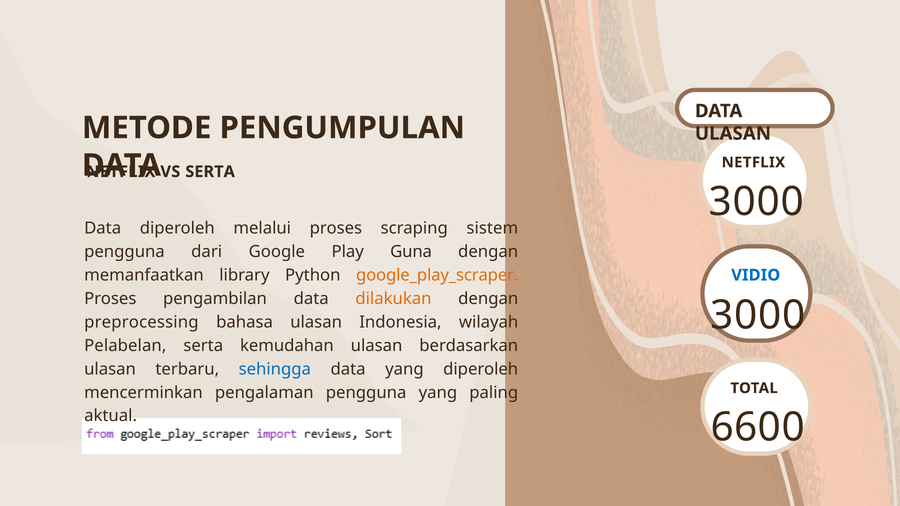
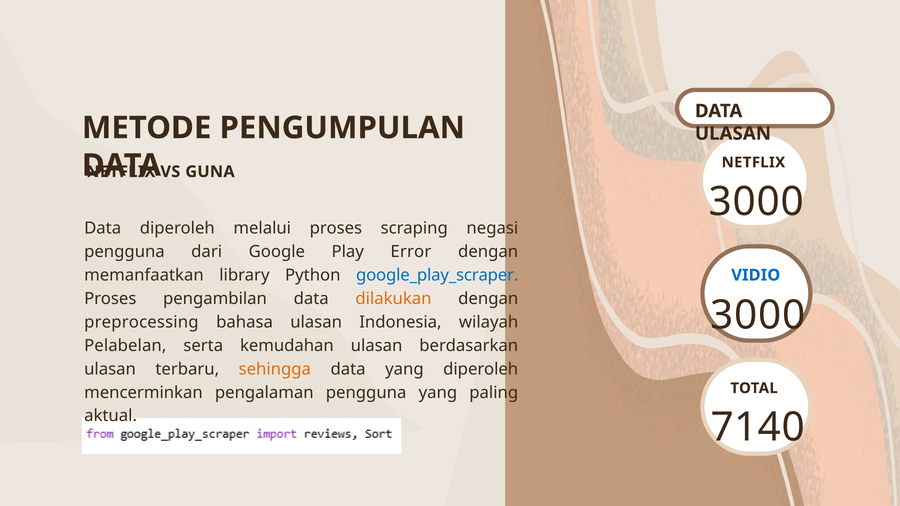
VS SERTA: SERTA -> GUNA (210, 172)
sistem: sistem -> negasi (492, 228)
Guna: Guna -> Error (411, 252)
google_play_scraper colour: orange -> blue (437, 275)
sehingga colour: blue -> orange (275, 369)
6600: 6600 -> 7140 (758, 428)
